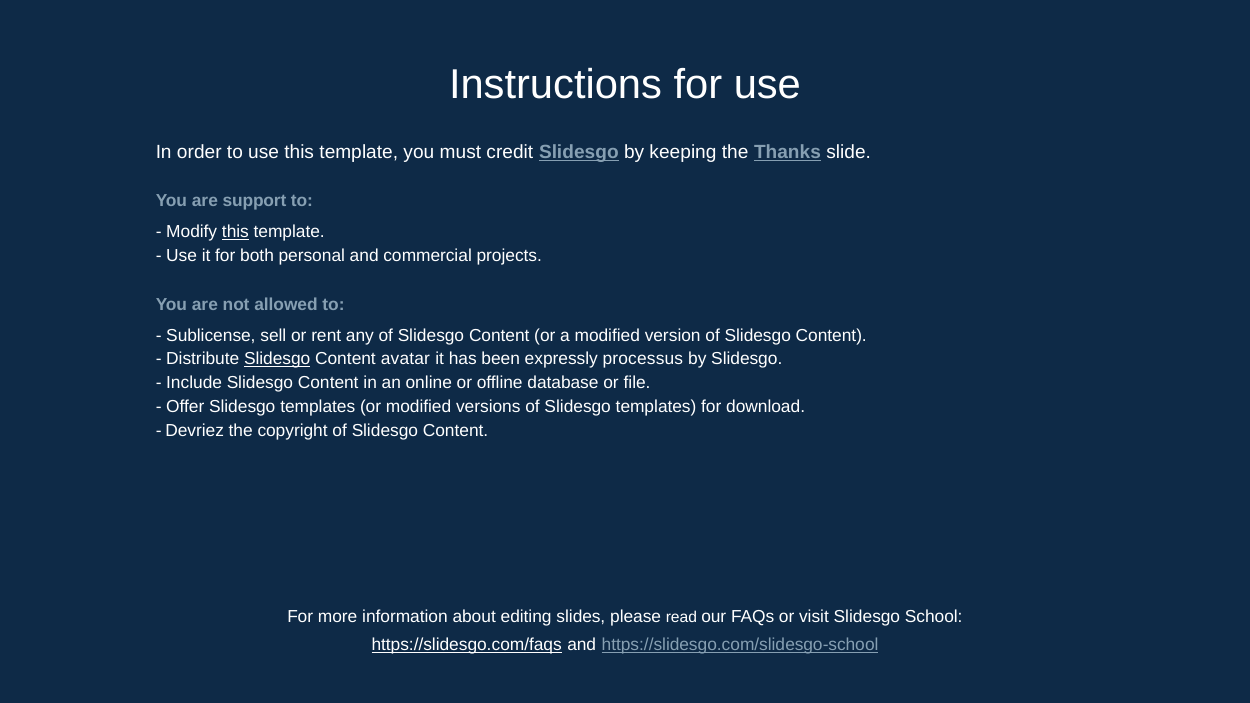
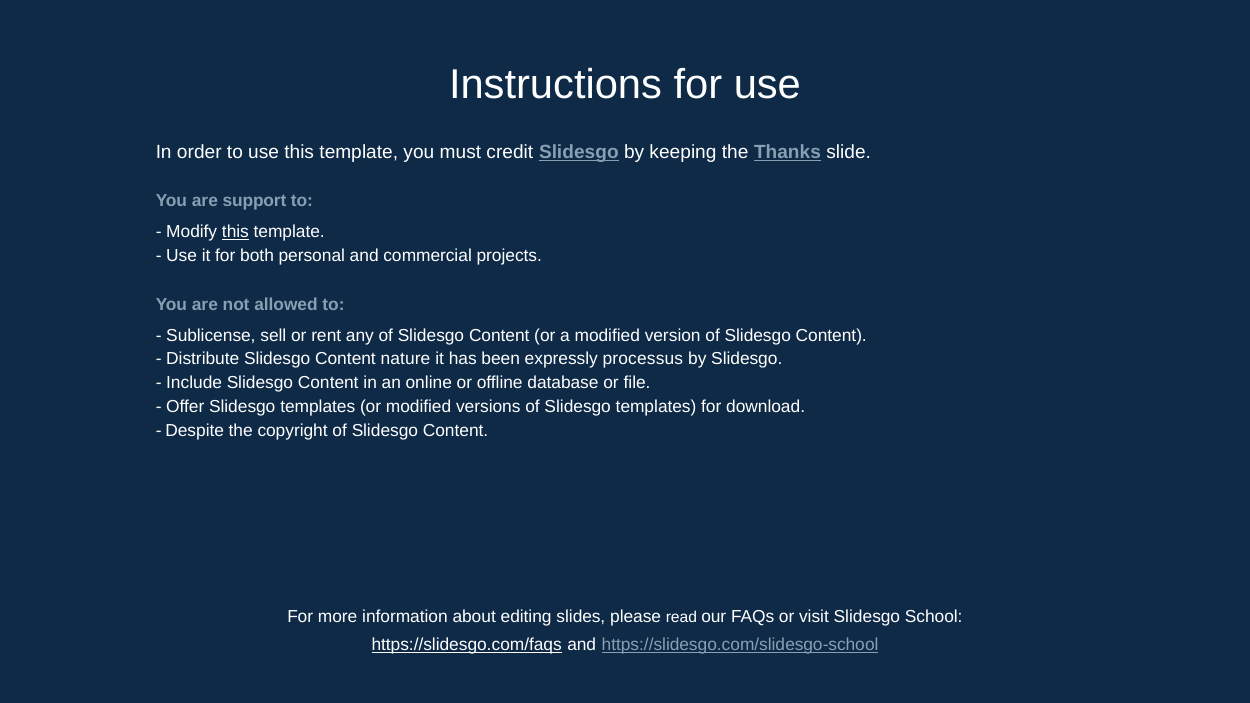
Slidesgo underline: present -> none (277, 359)
avatar: avatar -> nature (405, 359)
Devriez: Devriez -> Despite (195, 431)
